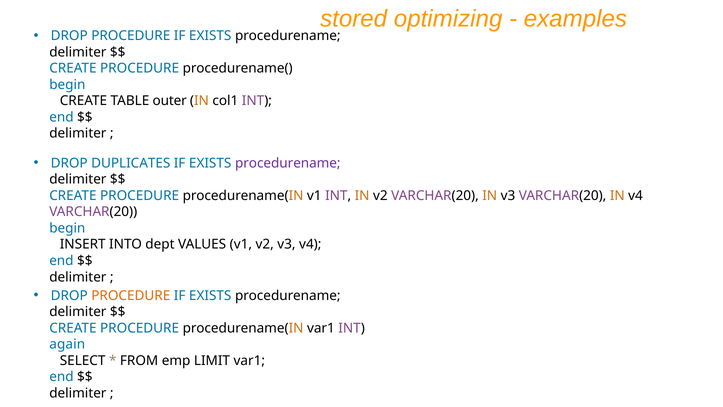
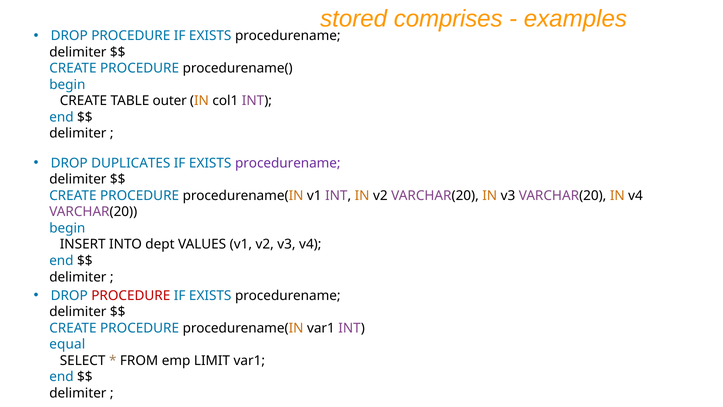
optimizing: optimizing -> comprises (448, 19)
PROCEDURE colour: orange -> red (131, 295)
again: again -> equal (67, 344)
